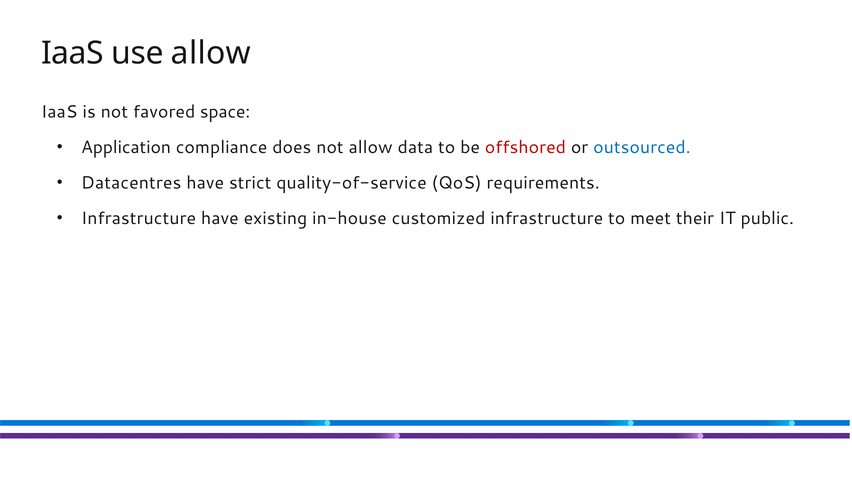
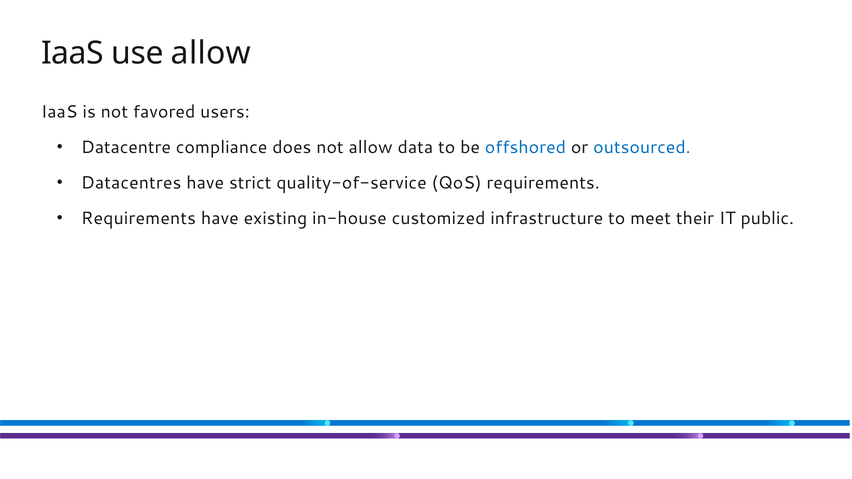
space: space -> users (225, 112)
Application: Application -> Datacentre (126, 148)
offshored colour: red -> blue (525, 148)
Infrastructure: Infrastructure -> Requirements (138, 219)
